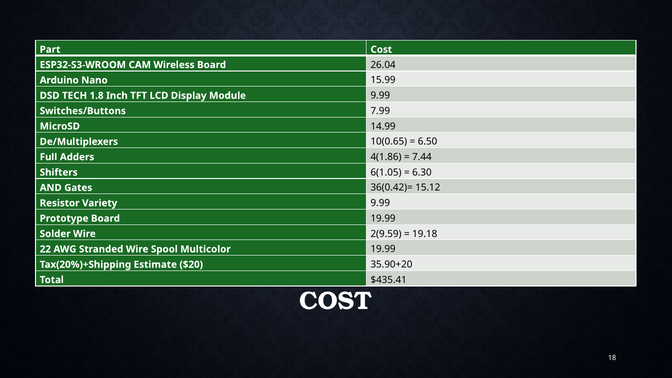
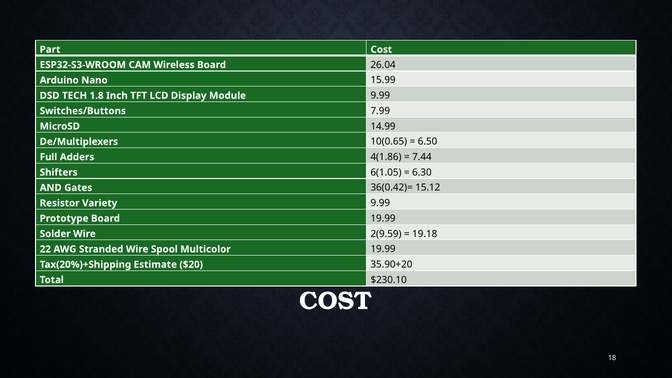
$435.41: $435.41 -> $230.10 (389, 280)
